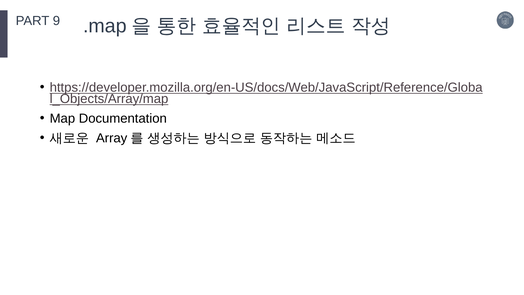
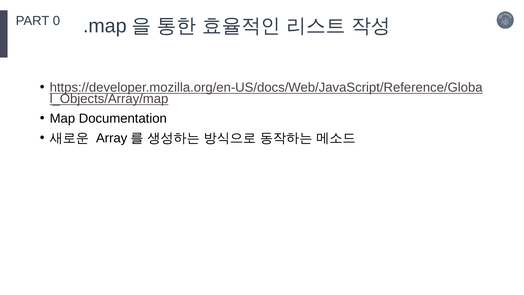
9: 9 -> 0 (56, 21)
